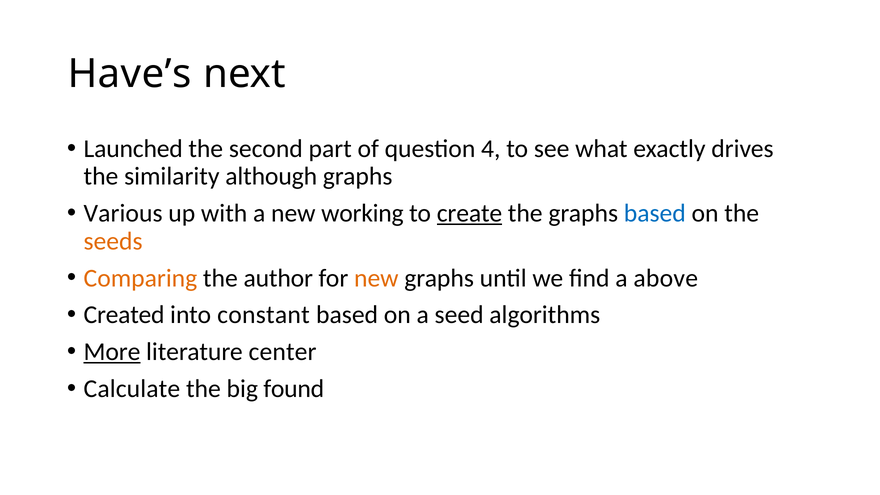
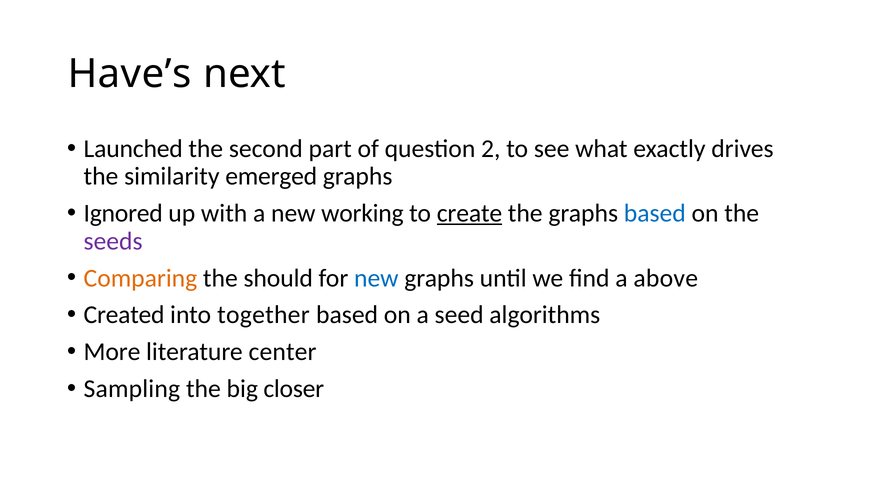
4: 4 -> 2 (491, 149)
although: although -> emerged (271, 177)
Various: Various -> Ignored (123, 213)
seeds colour: orange -> purple (113, 241)
author: author -> should (278, 278)
new colour: orange -> blue (376, 278)
constant: constant -> together (263, 315)
More underline: present -> none (112, 352)
Calculate: Calculate -> Sampling (132, 389)
found: found -> closer (294, 389)
